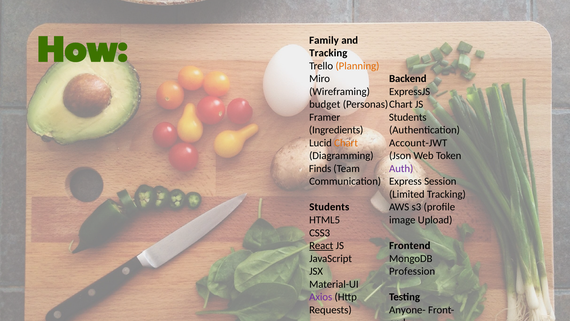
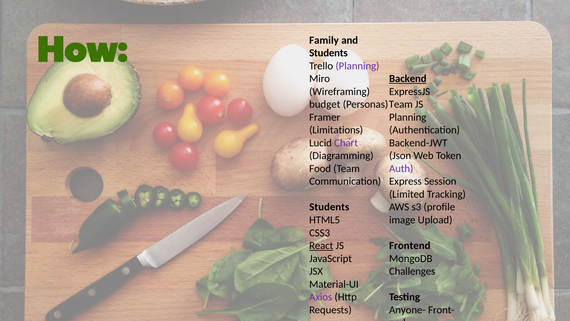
Tracking: Tracking -> Students (328, 53)
Planning colour: orange -> purple (357, 66)
Backend underline: none -> present (408, 79)
Chart: Chart -> Team (401, 104)
Students: Students -> Planning (408, 117)
Ingredients: Ingredients -> Limitations (336, 130)
Chart colour: orange -> purple (346, 143)
Account-JWT: Account-JWT -> Backend-JWT (418, 143)
Finds: Finds -> Food (320, 168)
Profession: Profession -> Challenges (412, 271)
